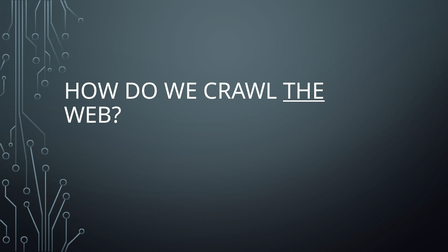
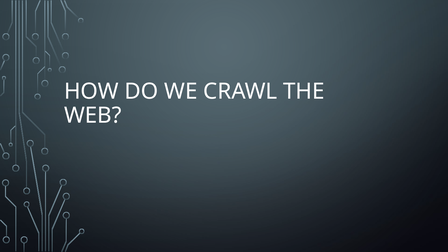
THE underline: present -> none (304, 91)
